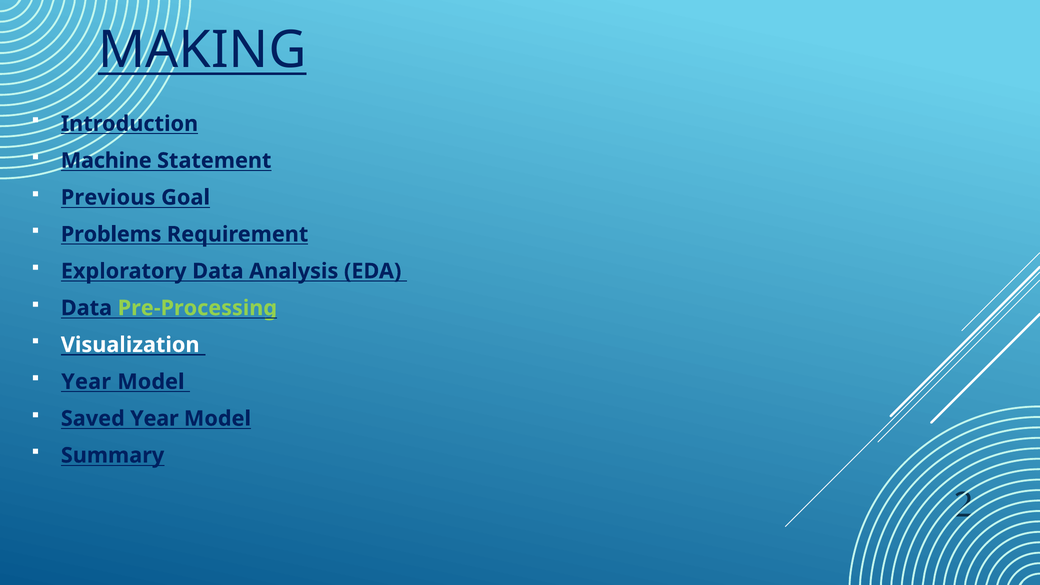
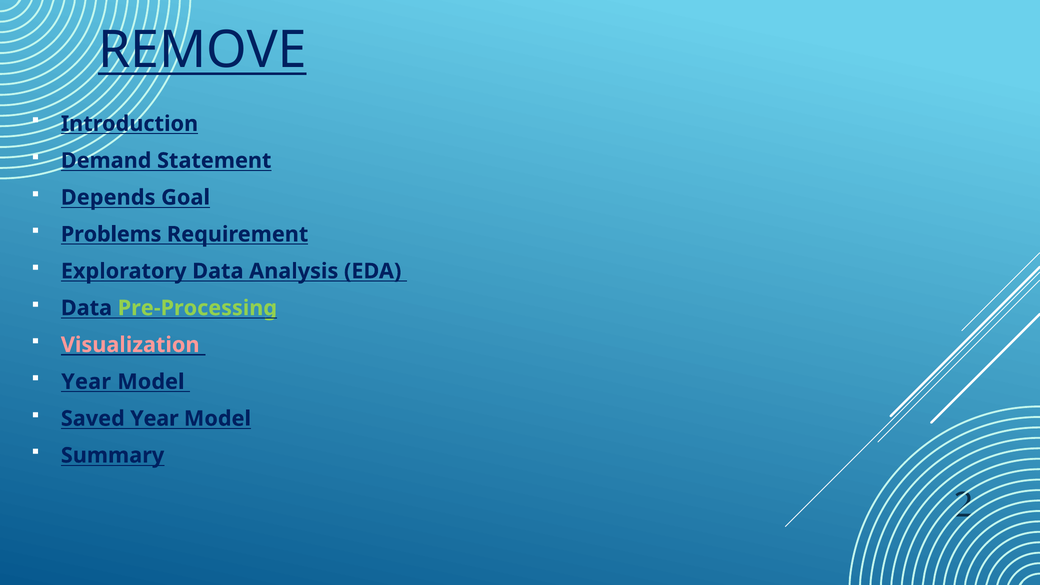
MAKING: MAKING -> REMOVE (202, 50)
Machine: Machine -> Demand (106, 161)
Previous: Previous -> Depends (108, 197)
Visualization colour: white -> pink (130, 345)
